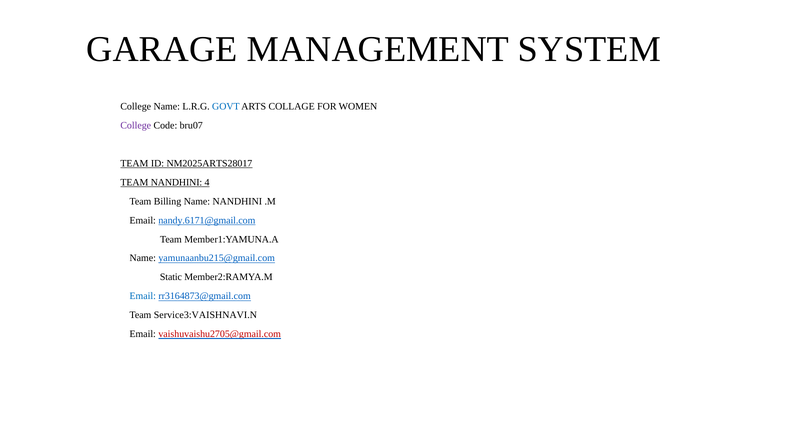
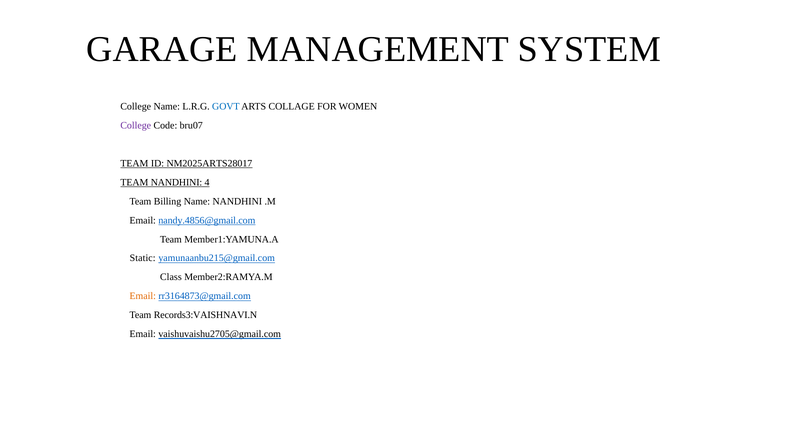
nandy.6171@gmail.com: nandy.6171@gmail.com -> nandy.4856@gmail.com (207, 220)
Name: Name -> Static (143, 258)
Static: Static -> Class (171, 277)
Email colour: blue -> orange (143, 296)
Service3:VAISHNAVI.N: Service3:VAISHNAVI.N -> Records3:VAISHNAVI.N (205, 315)
vaishuvaishu2705@gmail.com colour: red -> black (220, 334)
